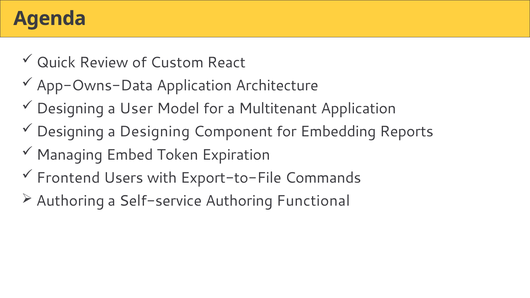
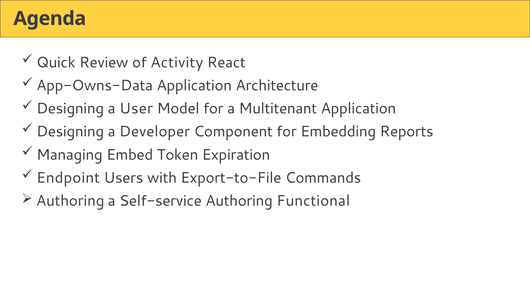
Custom: Custom -> Activity (177, 62)
a Designing: Designing -> Developer (155, 132)
Frontend: Frontend -> Endpoint (68, 178)
